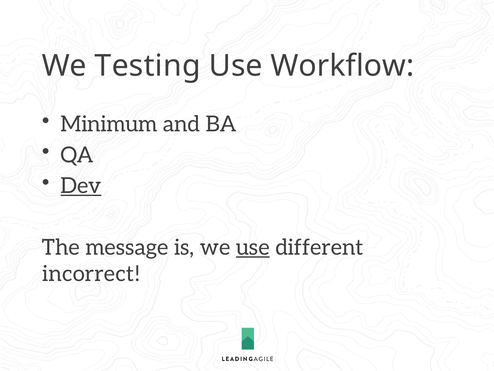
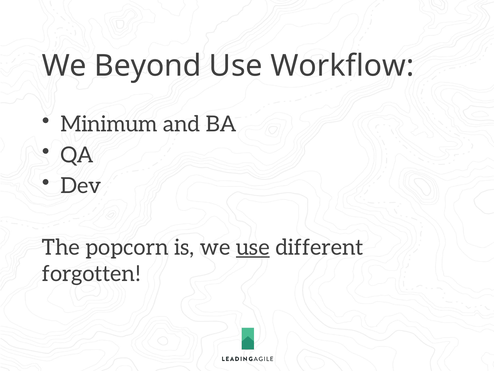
Testing: Testing -> Beyond (148, 66)
Dev underline: present -> none (81, 186)
message: message -> popcorn (127, 247)
incorrect: incorrect -> forgotten (92, 274)
